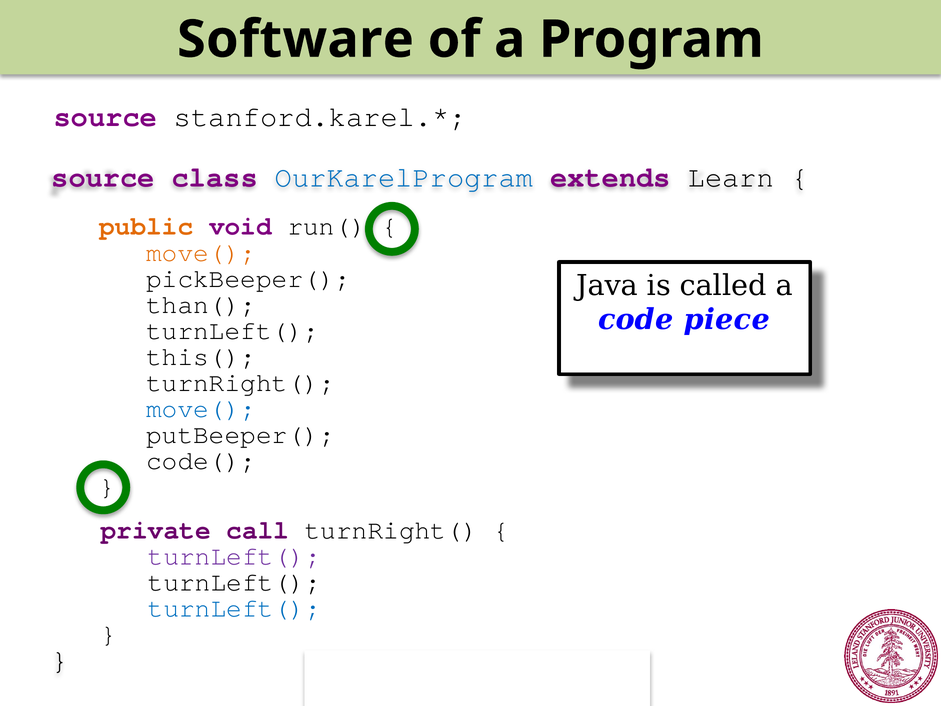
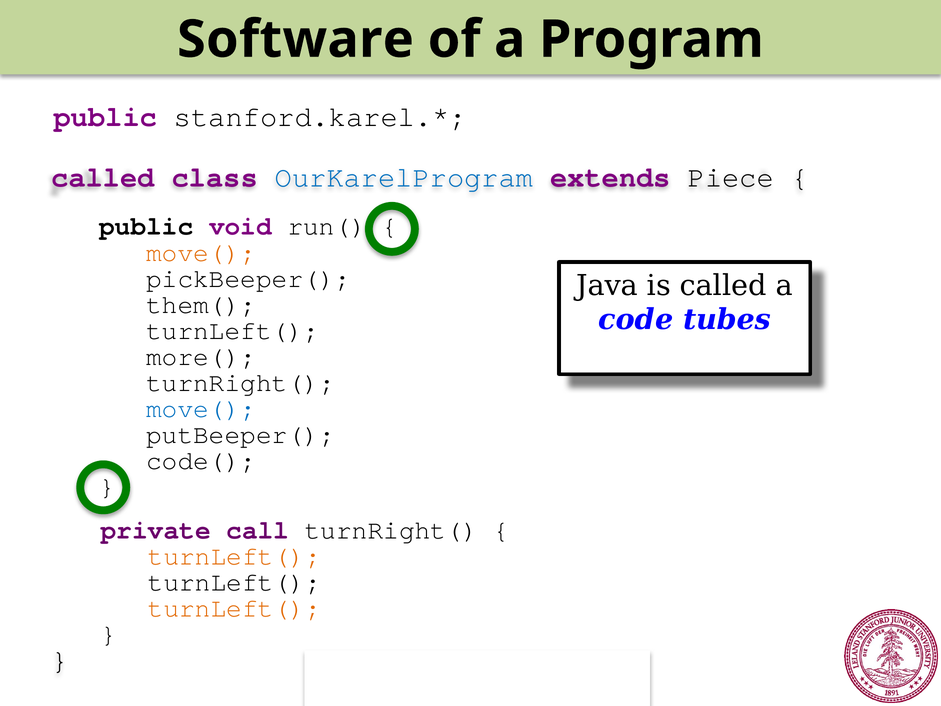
source: source -> public (105, 117)
source: source -> called (103, 177)
Learn: Learn -> Piece (731, 177)
public colour: orange -> black (146, 226)
than(: than( -> them( (201, 304)
piece: piece -> tubes (727, 320)
this(: this( -> more( (201, 356)
turnLeft( colour: purple -> orange (234, 556)
turnLeft( colour: blue -> orange (234, 608)
